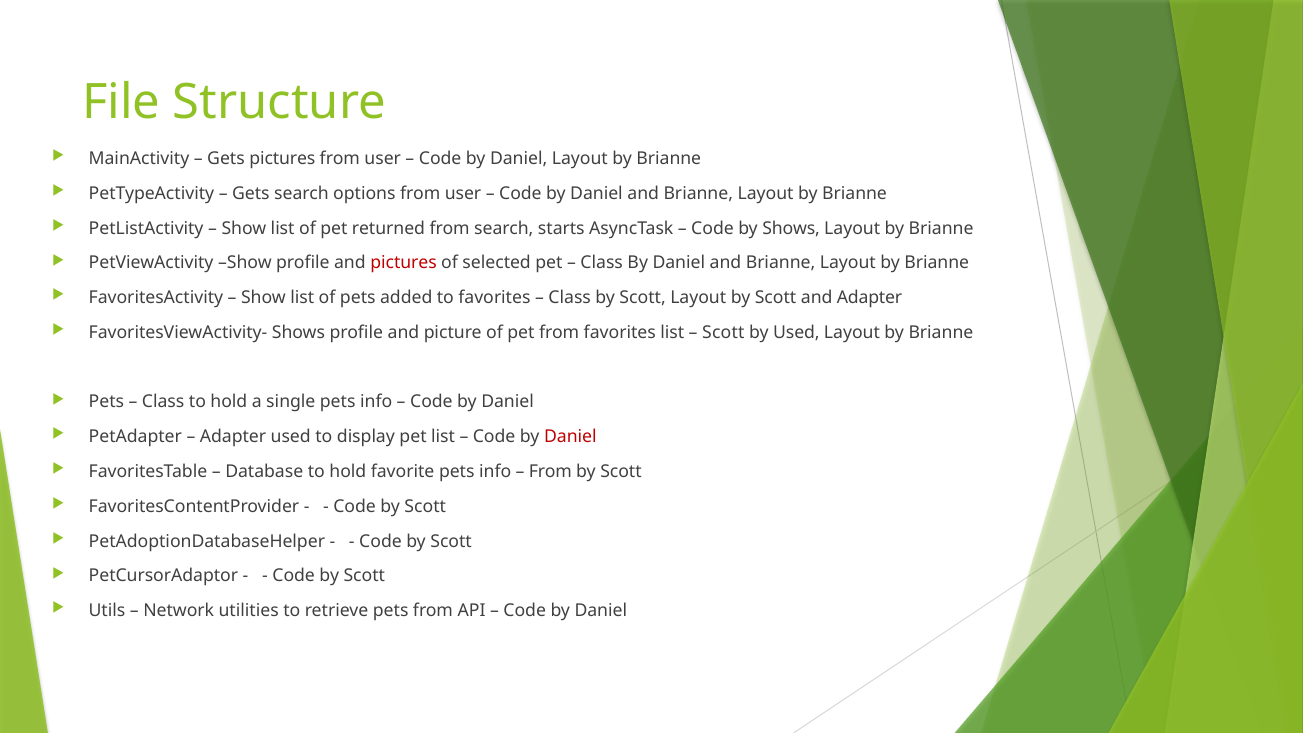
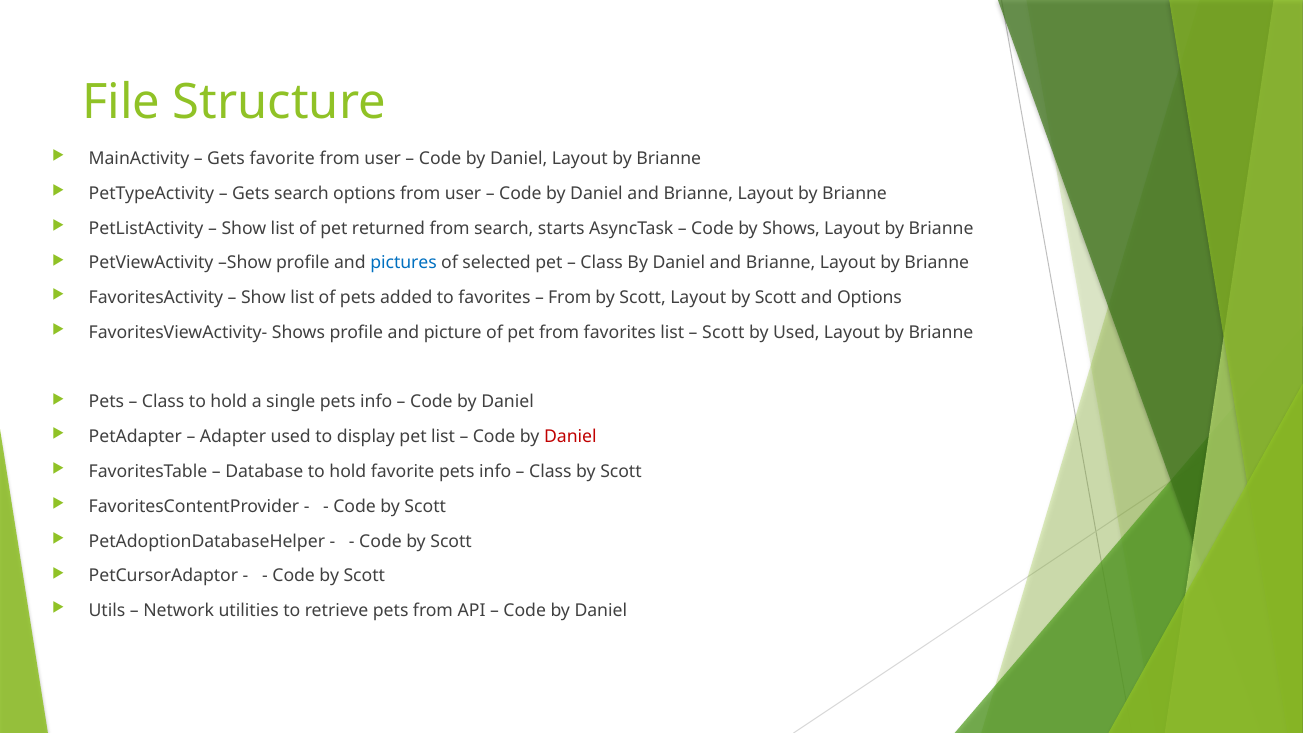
Gets pictures: pictures -> favorite (282, 159)
pictures colour: red -> blue (404, 263)
Class: Class -> From (570, 298)
and Adapter: Adapter -> Options (869, 298)
From: From -> Class (550, 472)
